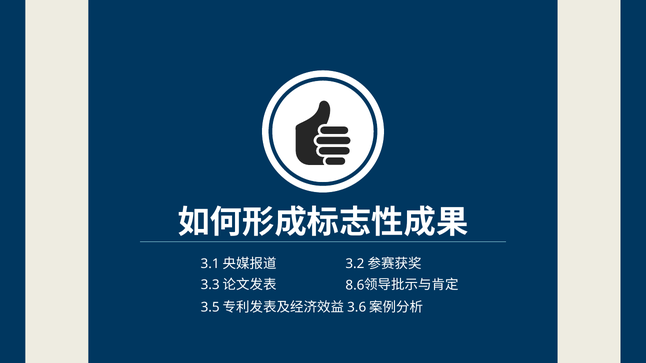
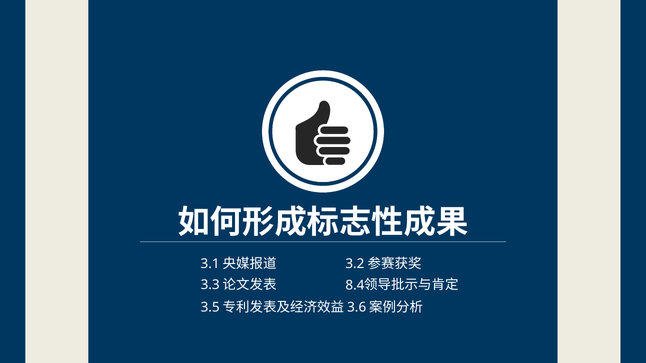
8.6: 8.6 -> 8.4 (355, 285)
